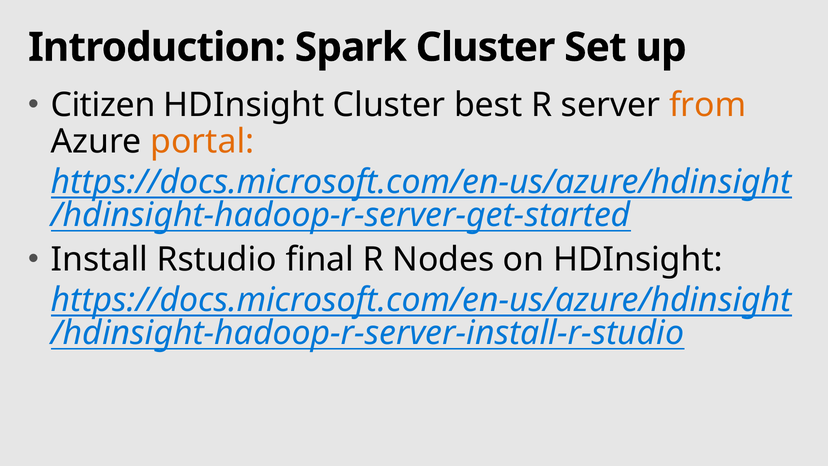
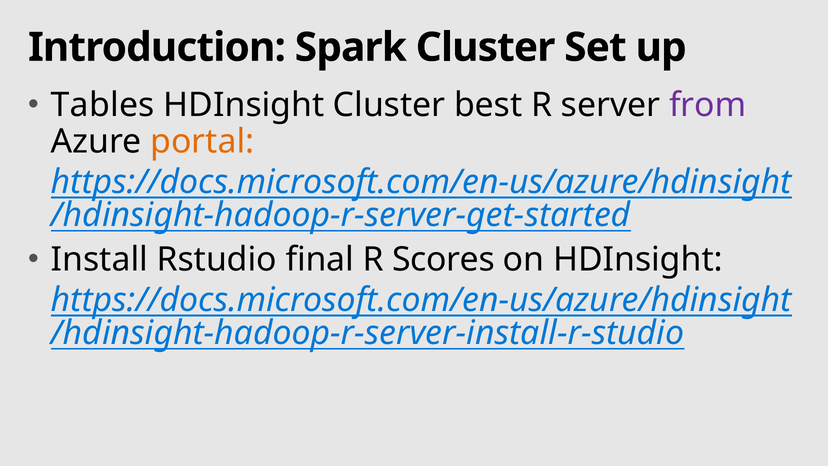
Citizen: Citizen -> Tables (103, 105)
from colour: orange -> purple (708, 105)
Nodes: Nodes -> Scores (444, 259)
